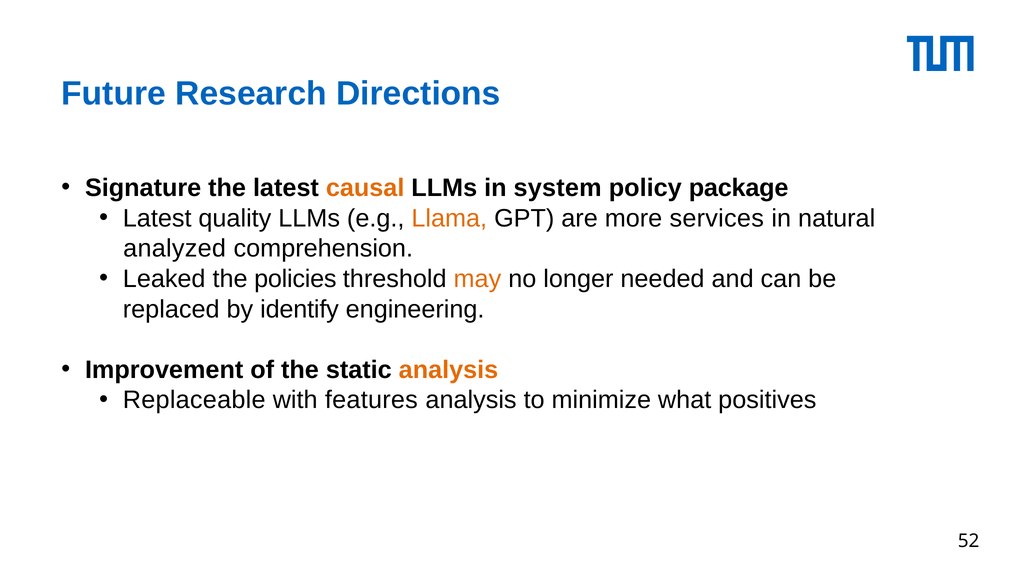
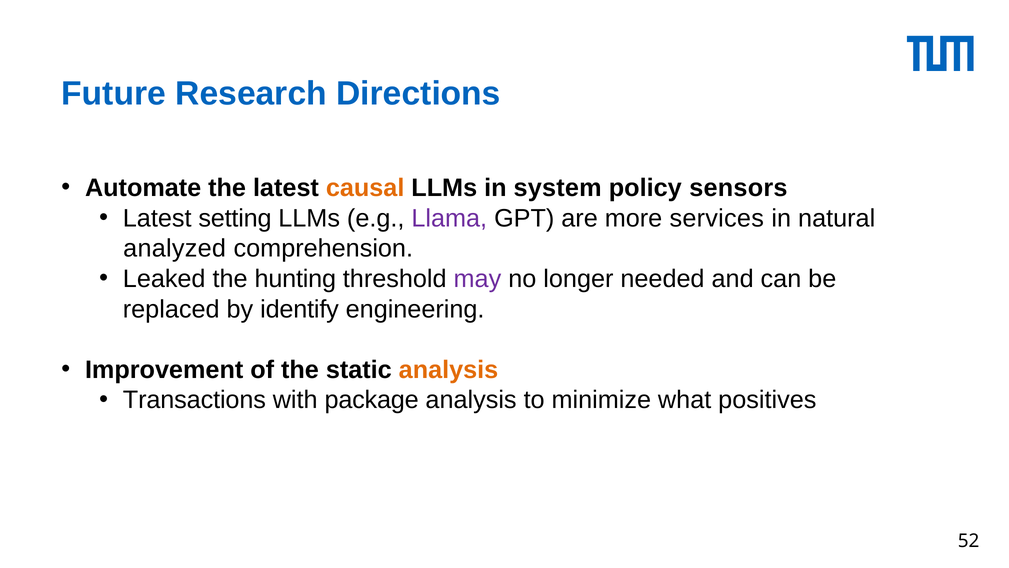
Signature: Signature -> Automate (143, 188)
package: package -> sensors (738, 188)
quality: quality -> setting (235, 218)
Llama colour: orange -> purple (449, 218)
policies: policies -> hunting (295, 279)
may colour: orange -> purple (477, 279)
Replaceable: Replaceable -> Transactions (194, 400)
features: features -> package (372, 400)
